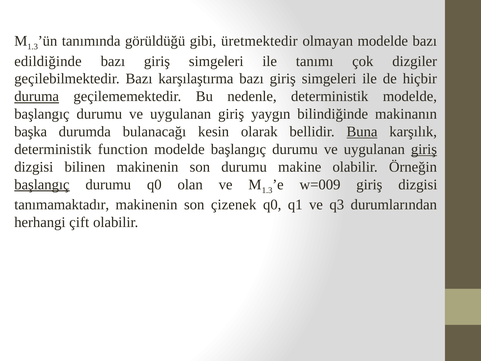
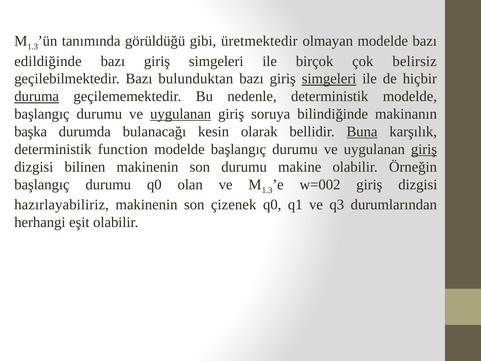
tanımı: tanımı -> birçok (315, 61)
dizgiler: dizgiler -> belirsiz (415, 61)
karşılaştırma: karşılaştırma -> bulunduktan (196, 79)
simgeleri underline: none -> present (329, 79)
uygulanan underline: none -> present (181, 114)
yaygın: yaygın -> soruya (271, 114)
başlangıç underline: present -> none (42, 184)
w=009: w=009 -> w=002 (320, 184)
tanımamaktadır: tanımamaktadır -> hazırlayabiliriz (62, 204)
çift: çift -> eşit (79, 222)
